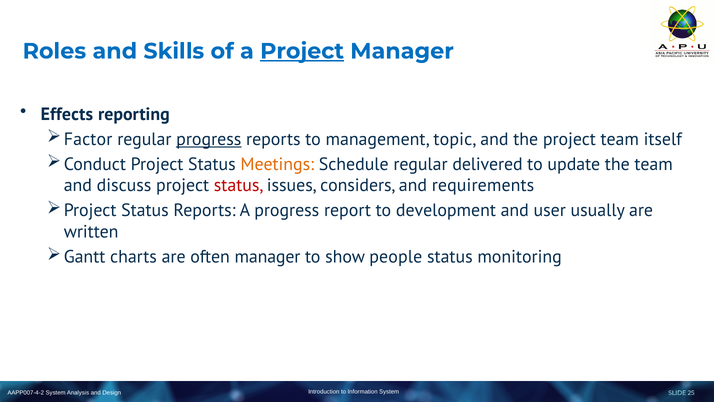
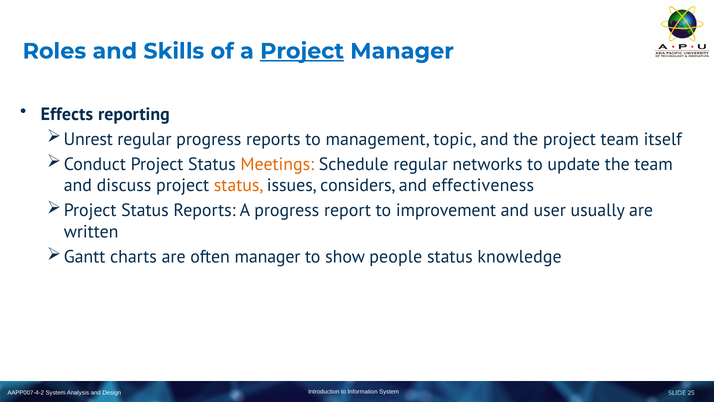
Factor: Factor -> Unrest (88, 139)
progress underline: present -> none (209, 139)
delivered: delivered -> networks (487, 164)
status colour: red -> orange (239, 185)
requirements: requirements -> effectiveness (483, 185)
development: development -> improvement (446, 210)
monitoring: monitoring -> knowledge (520, 257)
